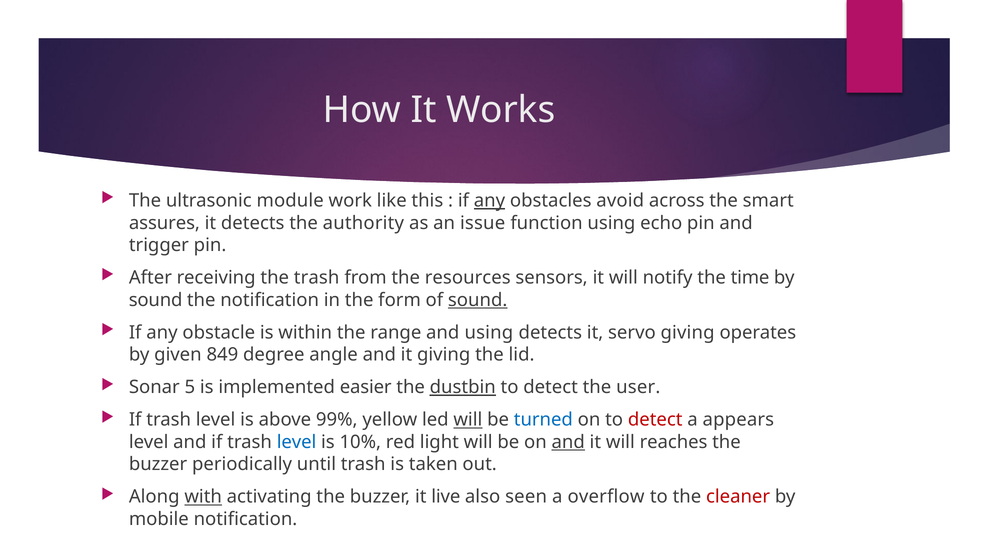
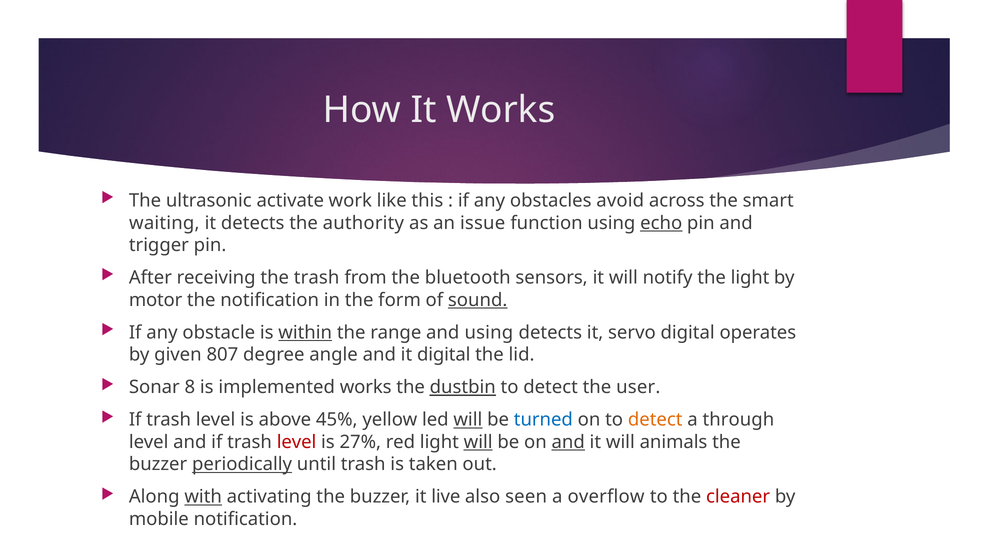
module: module -> activate (290, 201)
any underline: present -> none (489, 201)
assures: assures -> waiting (164, 223)
echo underline: none -> present (661, 223)
resources: resources -> bluetooth (468, 278)
the time: time -> light (750, 278)
sound: sound -> motor (156, 300)
within underline: none -> present (305, 333)
servo giving: giving -> digital (688, 333)
849: 849 -> 807 (222, 355)
it giving: giving -> digital (444, 355)
5: 5 -> 8 (190, 388)
implemented easier: easier -> works (366, 388)
99%: 99% -> 45% (337, 420)
detect colour: red -> orange (655, 420)
appears: appears -> through (738, 420)
level colour: blue -> red (297, 442)
10%: 10% -> 27% (360, 442)
will underline: none -> present (478, 442)
reaches: reaches -> animals (674, 442)
periodically underline: none -> present (242, 465)
